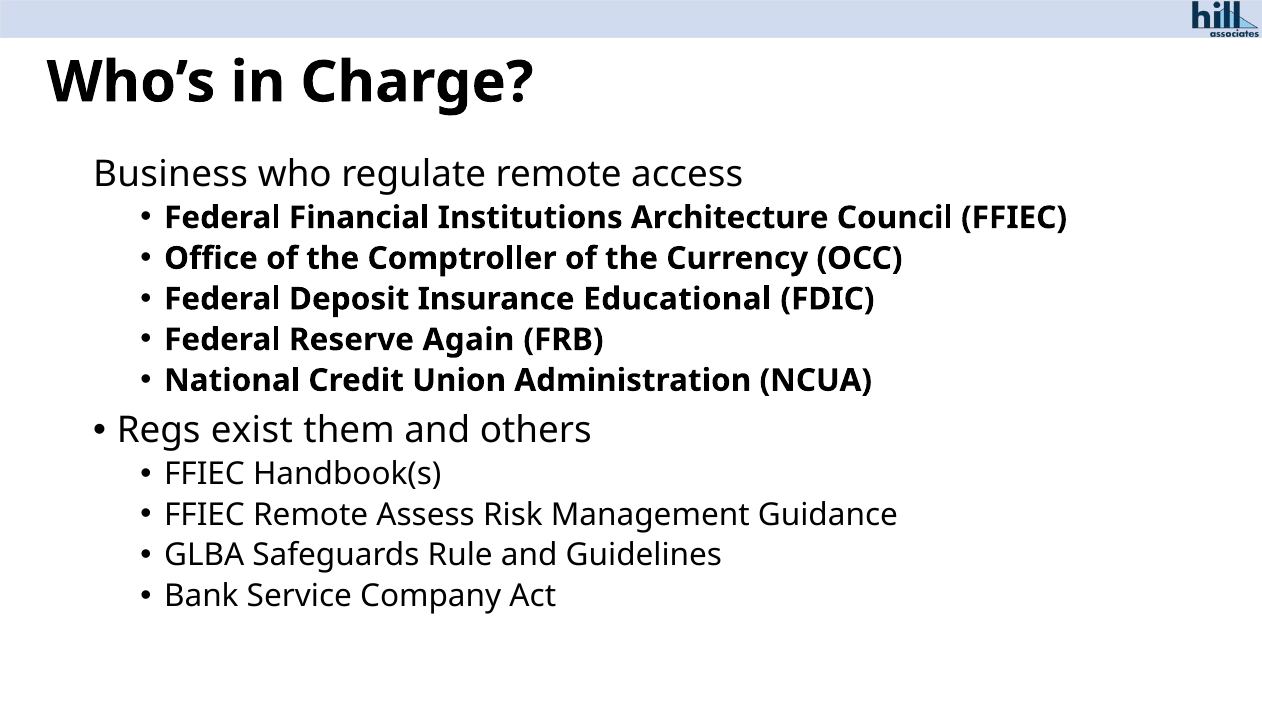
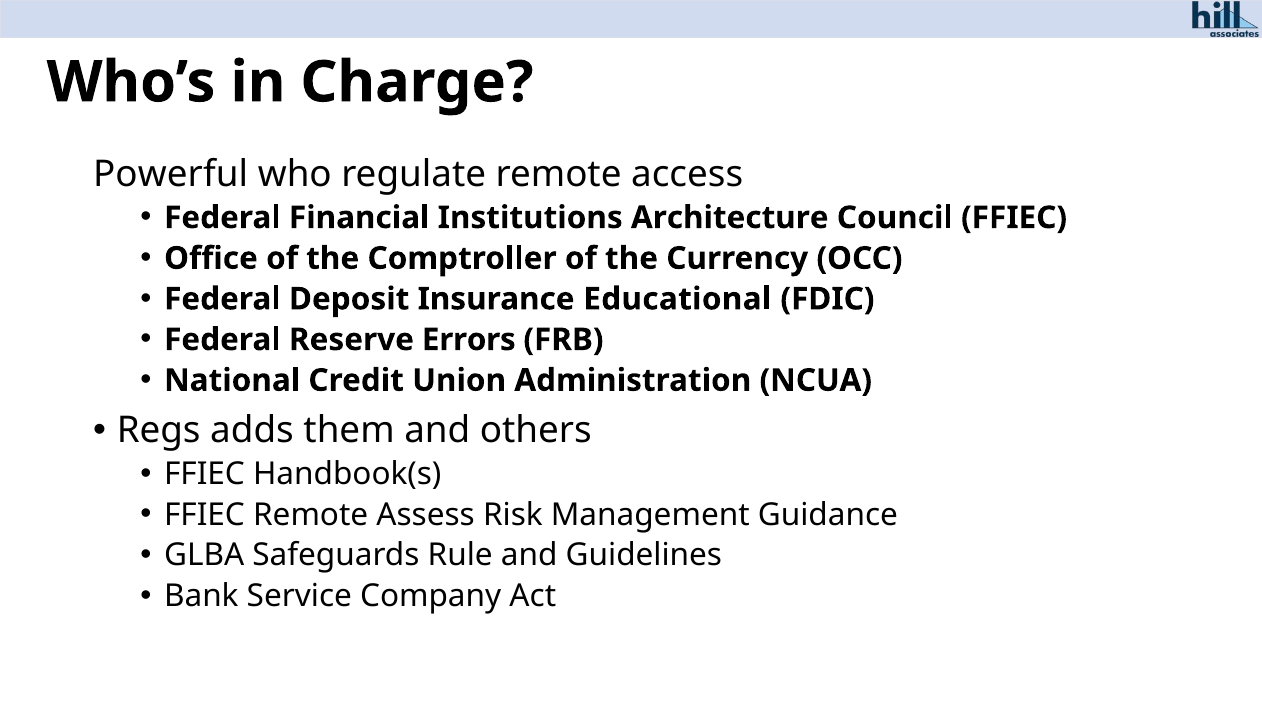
Business: Business -> Powerful (171, 174)
Again: Again -> Errors (469, 340)
exist: exist -> adds (252, 430)
